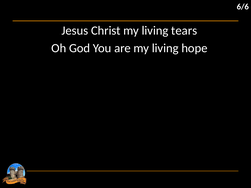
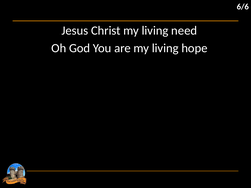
tears: tears -> need (184, 31)
